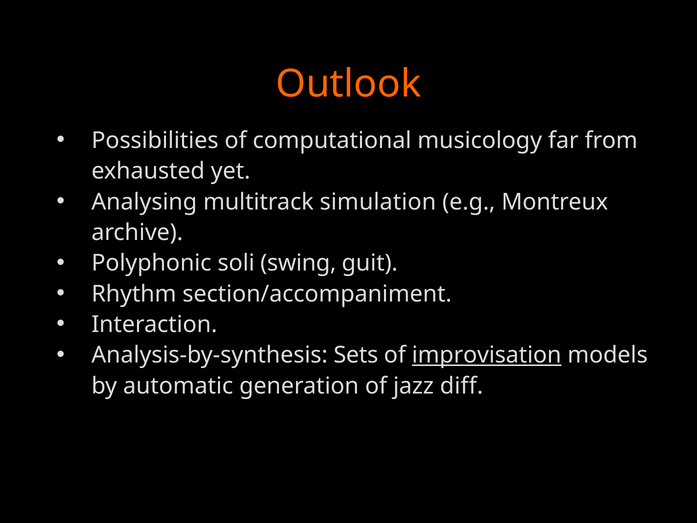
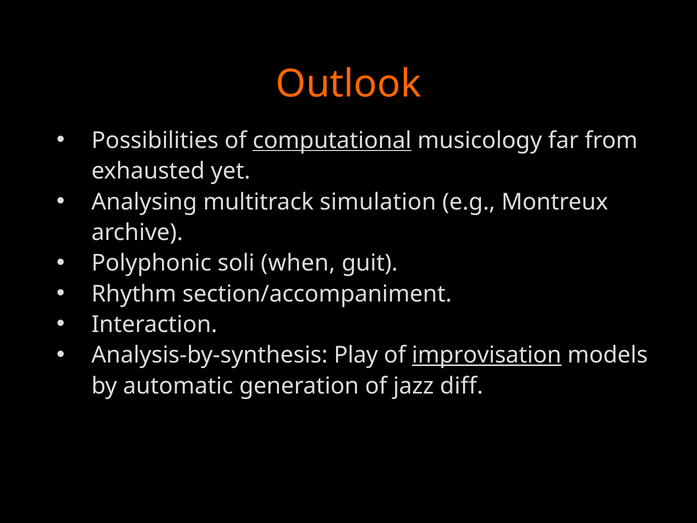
computational underline: none -> present (332, 140)
swing: swing -> when (298, 263)
Sets: Sets -> Play (356, 355)
